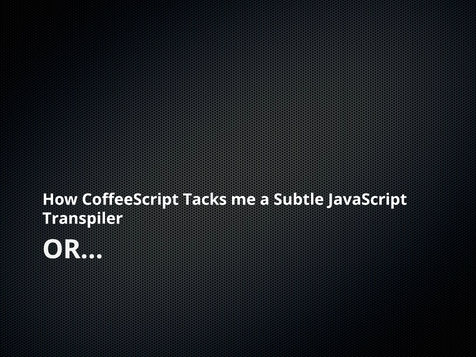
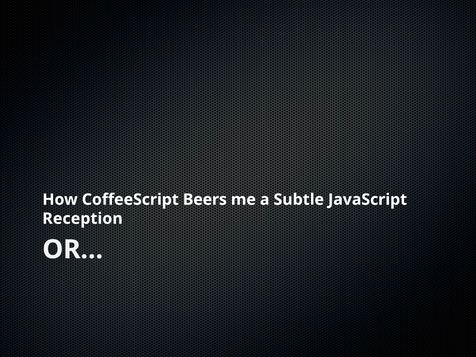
Tacks: Tacks -> Beers (205, 200)
Transpiler: Transpiler -> Reception (83, 219)
